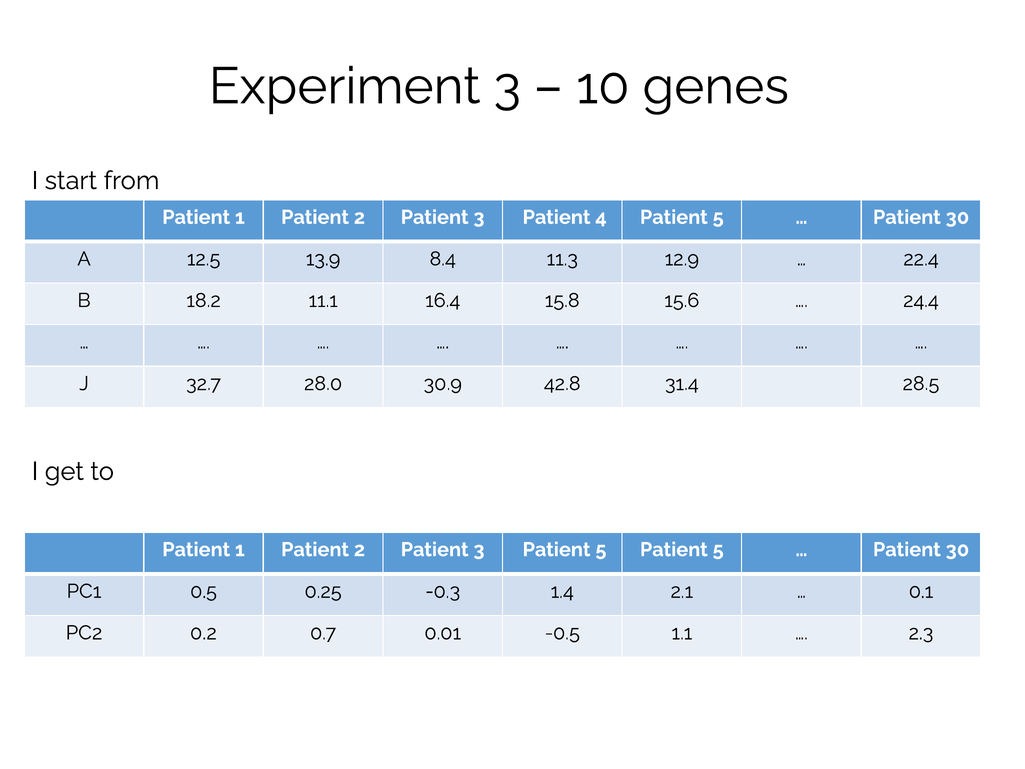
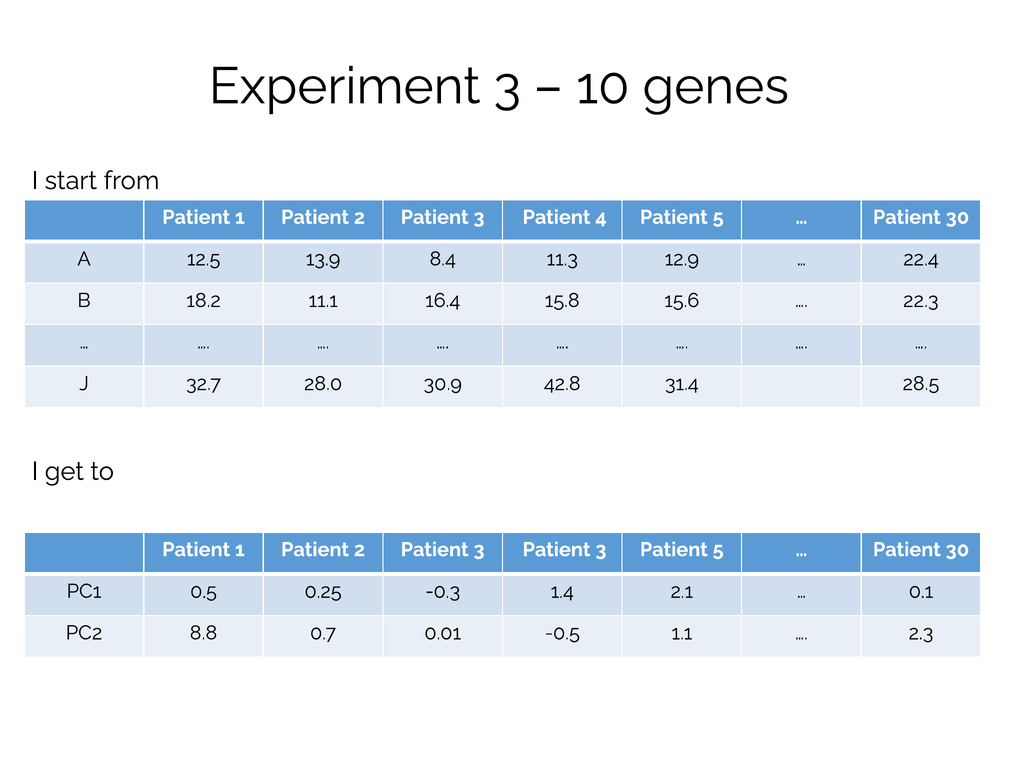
24.4: 24.4 -> 22.3 (921, 300)
3 Patient 5: 5 -> 3 (601, 549)
0.2: 0.2 -> 8.8 (203, 633)
